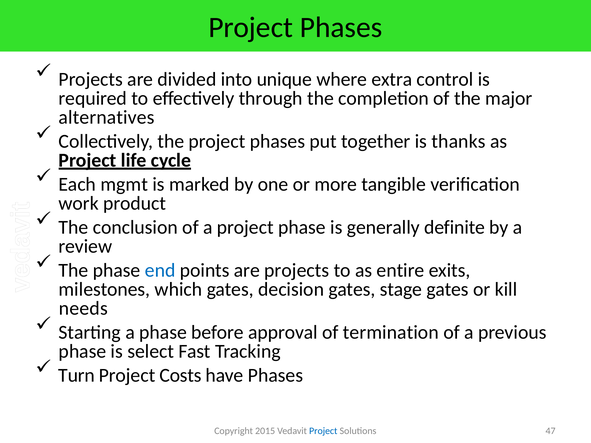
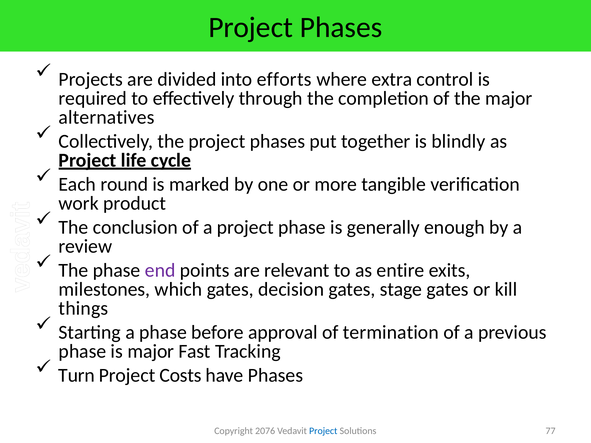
unique: unique -> efforts (284, 79)
thanks: thanks -> blindly (459, 141)
mgmt: mgmt -> round (124, 184)
definite: definite -> enough (454, 228)
end colour: blue -> purple (160, 271)
are projects: projects -> relevant (297, 271)
needs: needs -> things (83, 308)
is select: select -> major (151, 351)
2015: 2015 -> 2076 (265, 431)
47: 47 -> 77 (551, 431)
